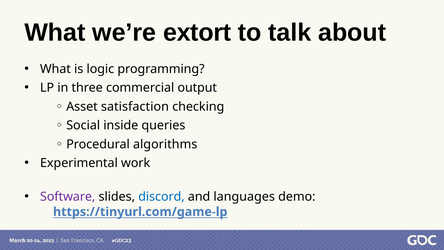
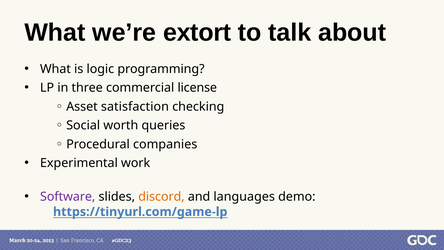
output: output -> license (197, 88)
inside: inside -> worth (121, 125)
algorithms: algorithms -> companies (165, 144)
discord colour: blue -> orange (161, 197)
